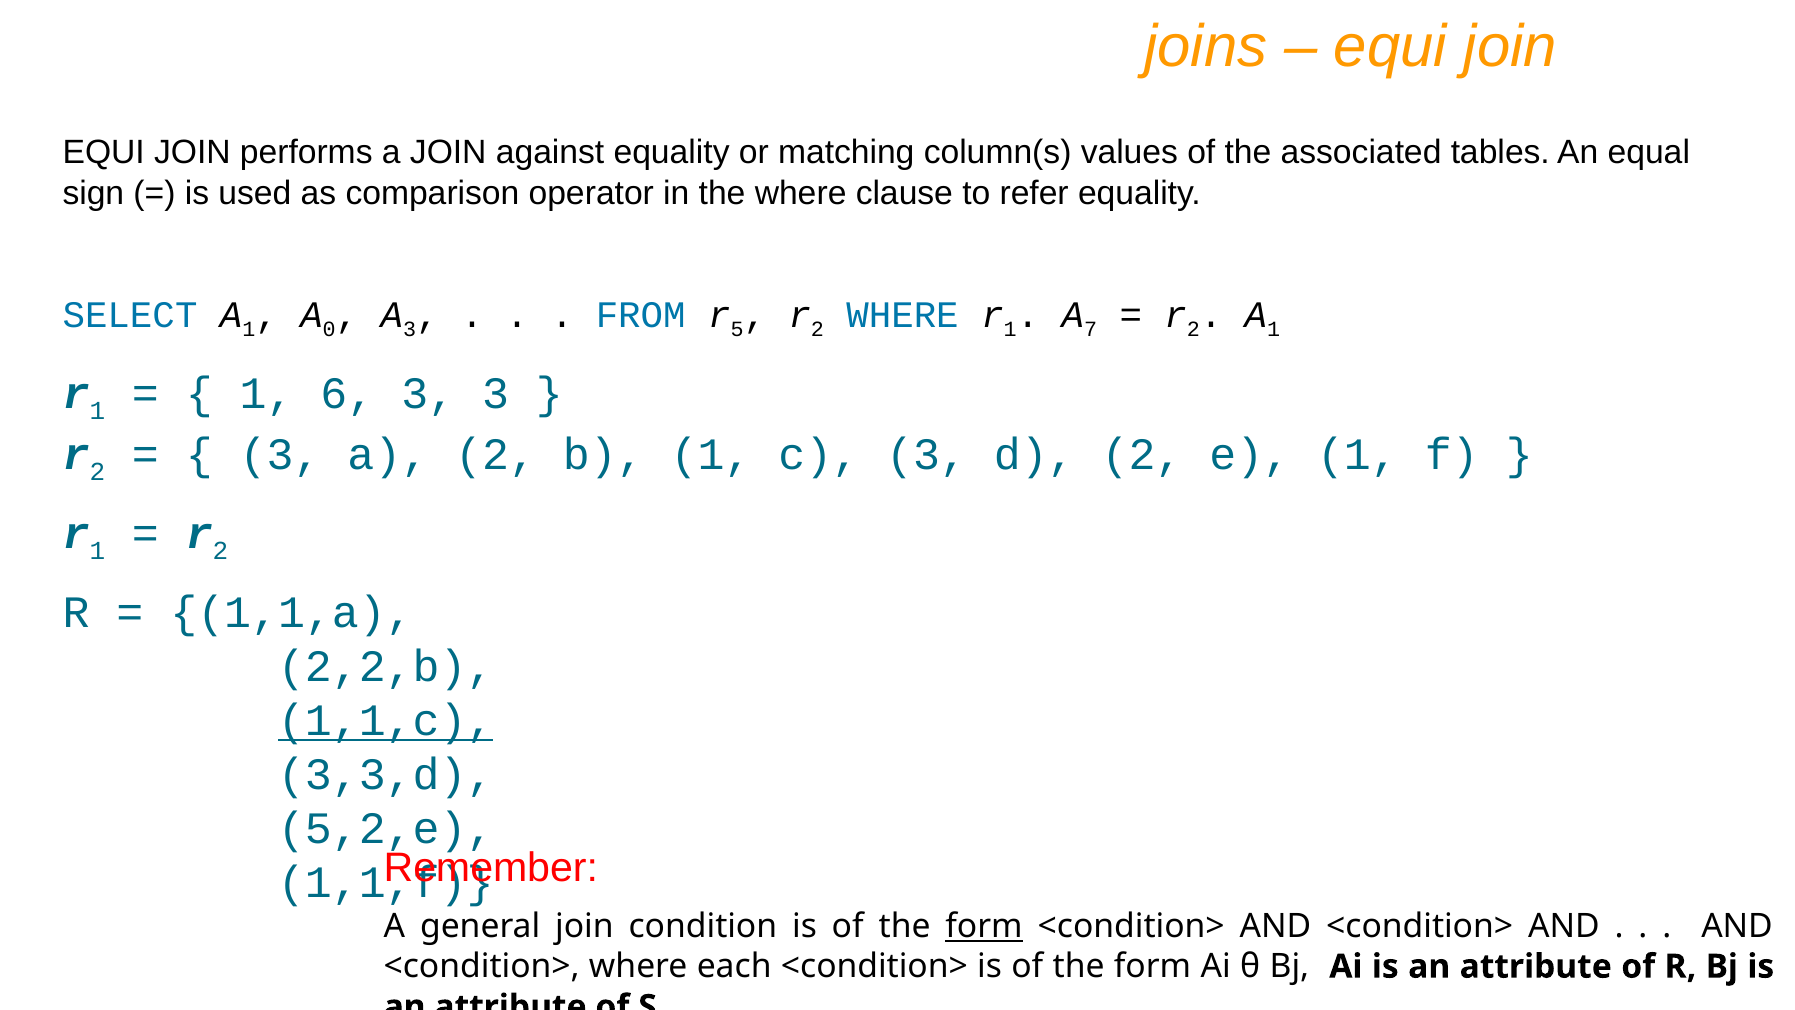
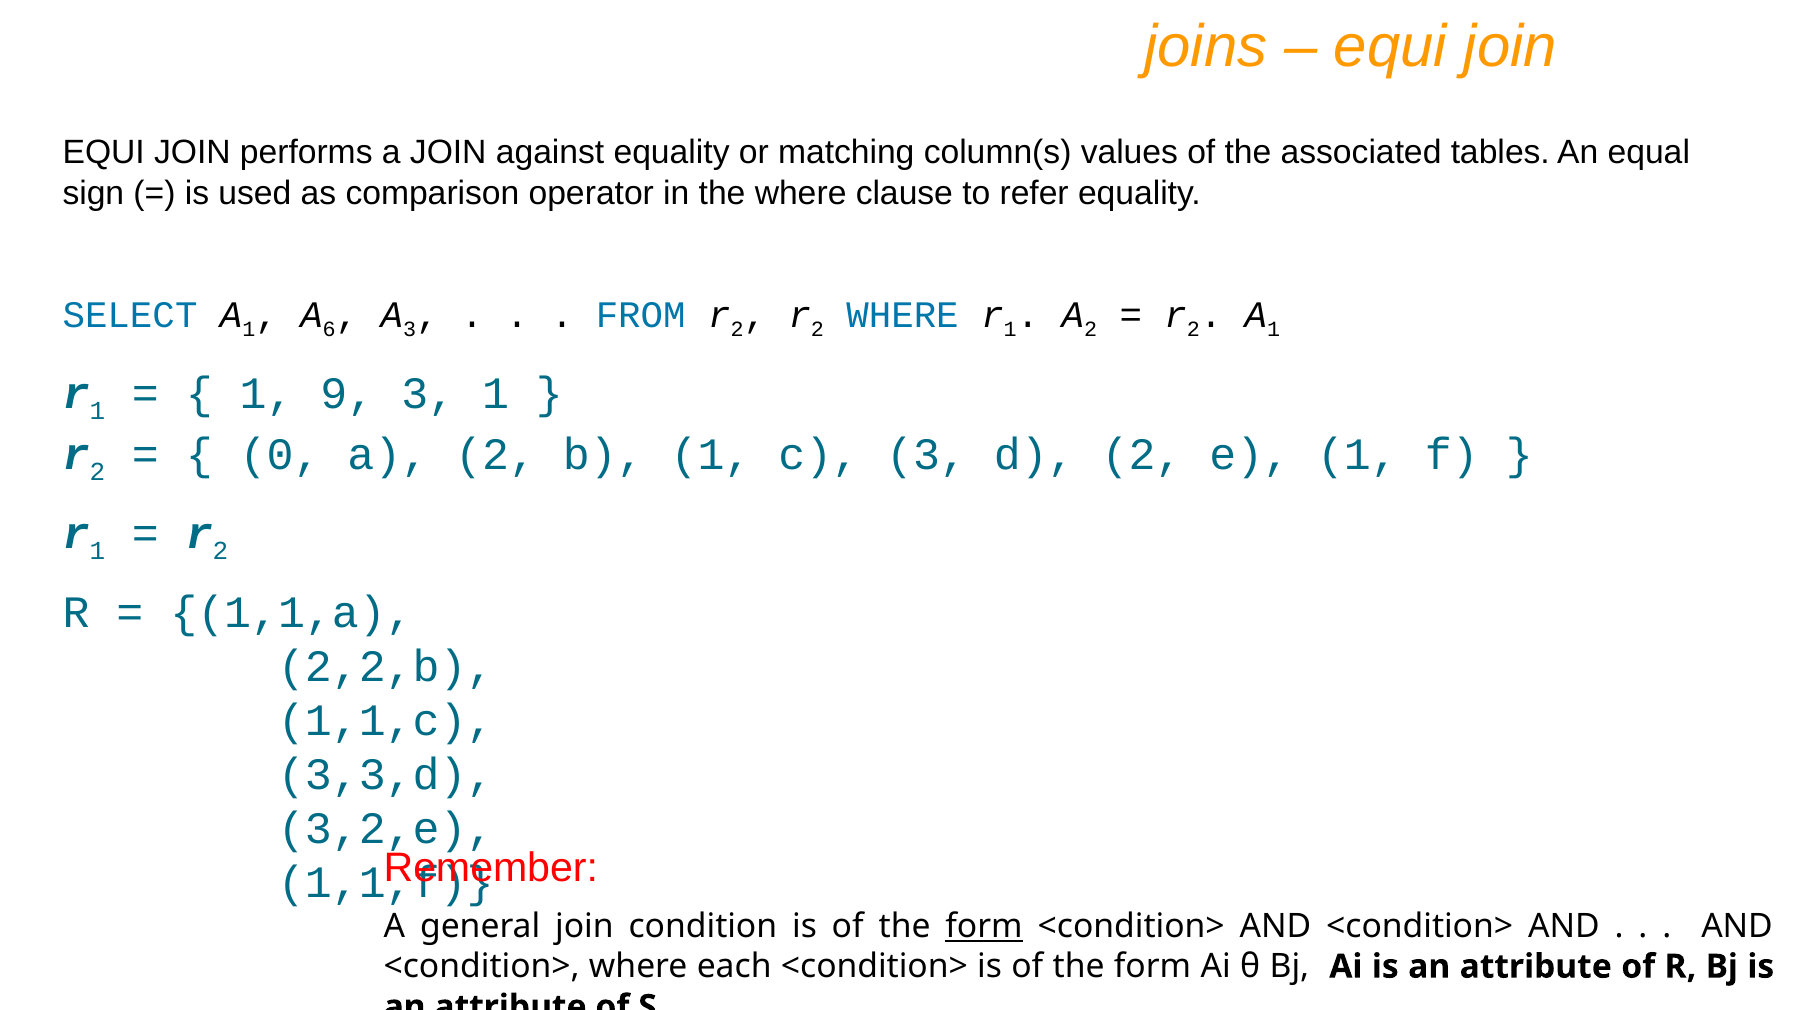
0: 0 -> 6 (329, 329)
FROM r 5: 5 -> 2 (737, 329)
7: 7 -> 2 (1091, 329)
6: 6 -> 9 (347, 393)
3 3: 3 -> 1 (496, 393)
3: 3 -> 0 (280, 454)
1,1,c underline: present -> none (386, 720)
5,2,e: 5,2,e -> 3,2,e (386, 828)
